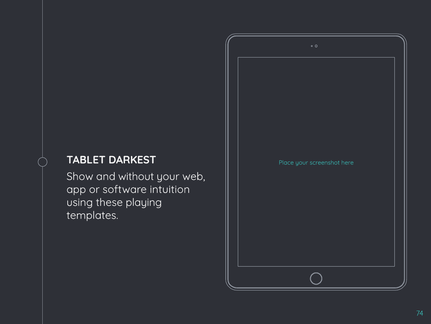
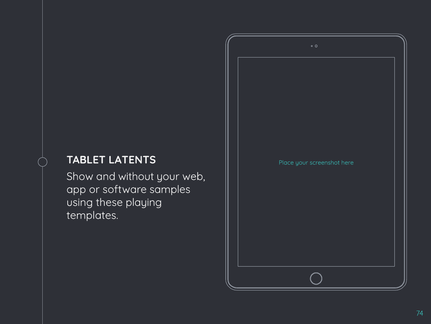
DARKEST: DARKEST -> LATENTS (132, 160)
intuition: intuition -> samples (170, 189)
